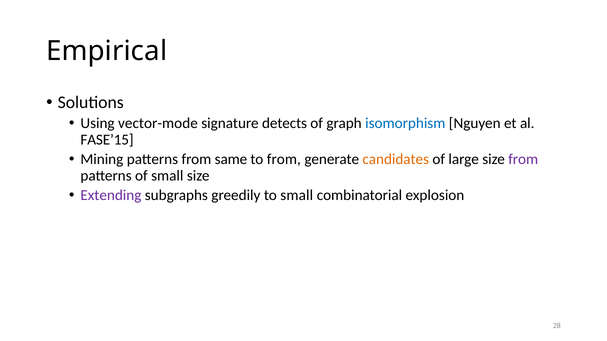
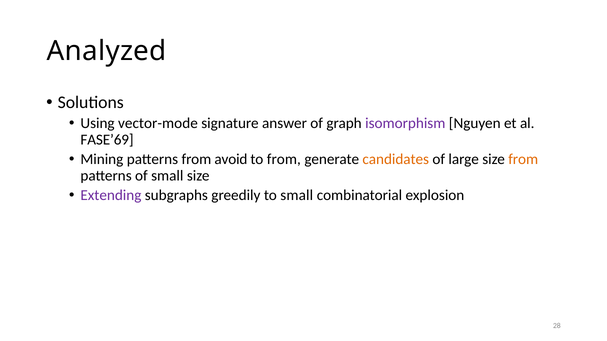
Empirical: Empirical -> Analyzed (107, 51)
detects: detects -> answer (284, 124)
isomorphism colour: blue -> purple (405, 124)
FASE’15: FASE’15 -> FASE’69 (107, 140)
same: same -> avoid (231, 159)
from colour: purple -> orange (523, 159)
